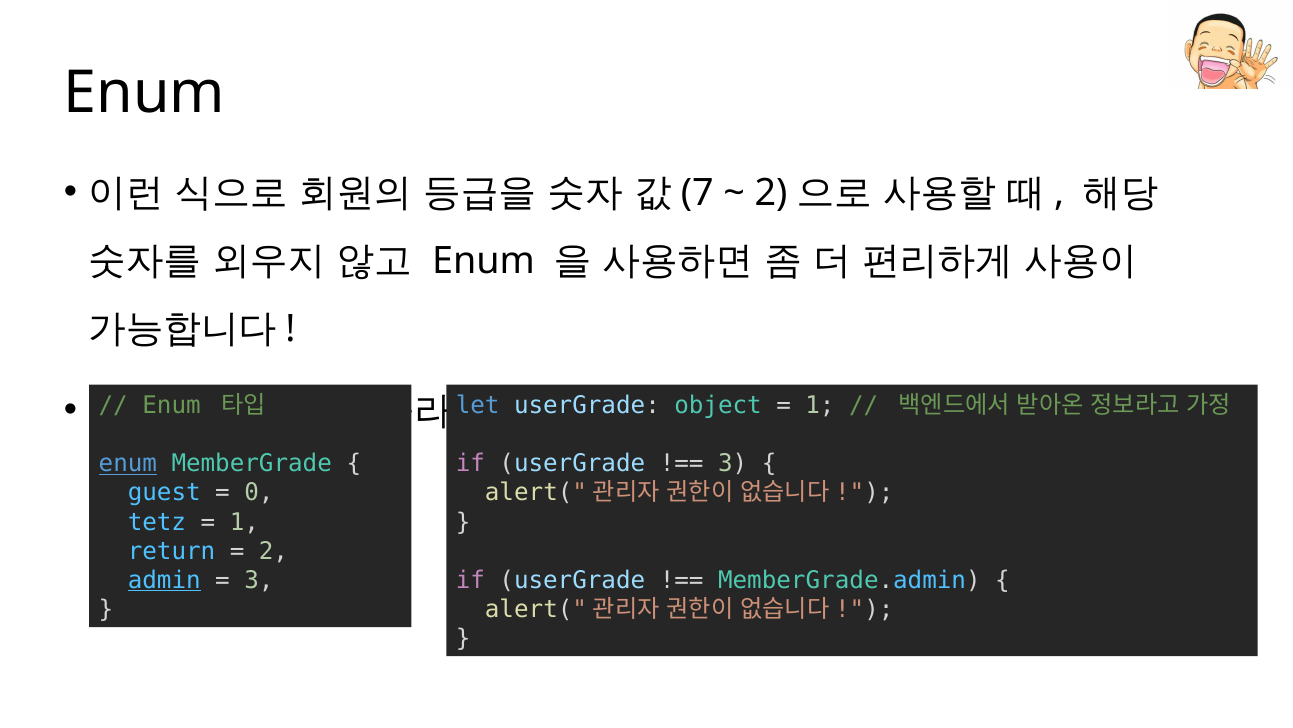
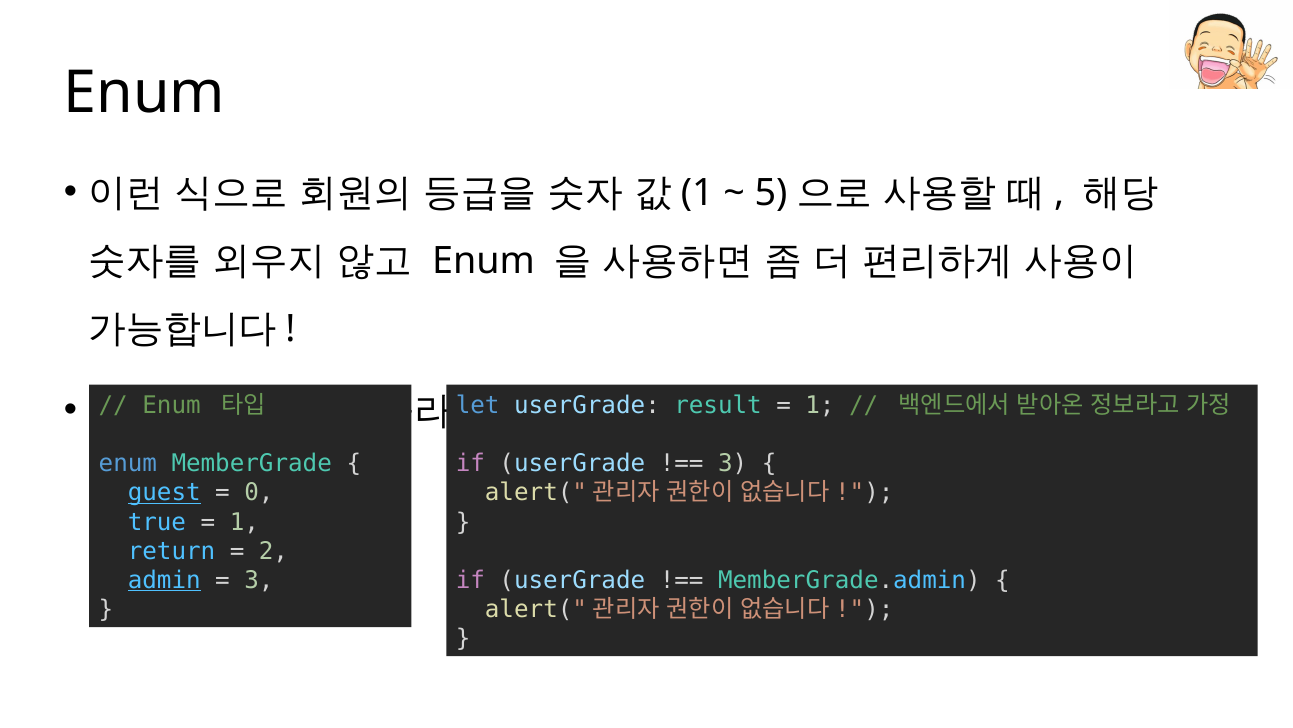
7: 7 -> 1 (697, 193)
2: 2 -> 5 (771, 193)
object: object -> result (718, 405)
enum underline: present -> none (128, 463)
guest underline: none -> present (164, 492)
tetz: tetz -> true (157, 522)
